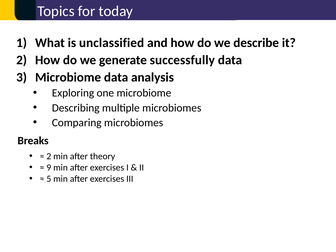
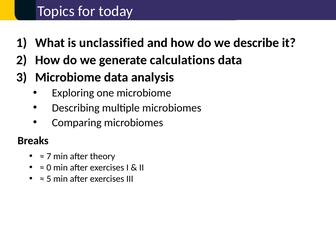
successfully: successfully -> calculations (182, 60)
2: 2 -> 7 (49, 156)
9: 9 -> 0 (49, 168)
